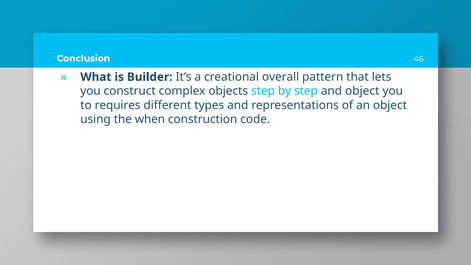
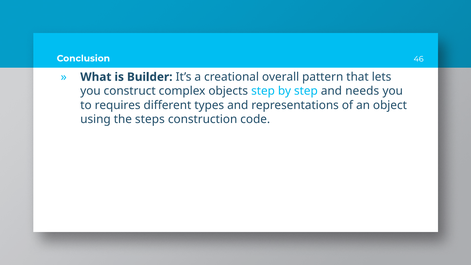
and object: object -> needs (362, 91)
when: when -> steps (150, 119)
